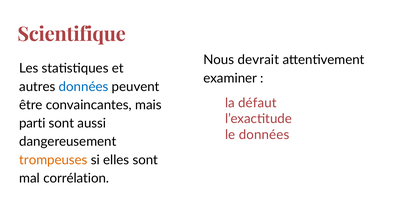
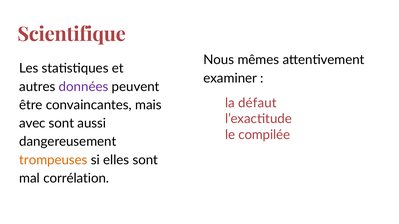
devrait: devrait -> mêmes (258, 60)
données colour: blue -> purple (84, 87)
parti: parti -> avec (32, 124)
données: données -> compilée (264, 135)
